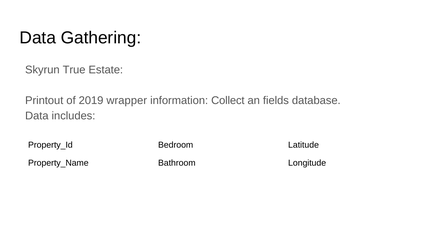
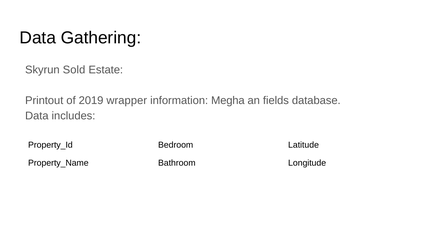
True: True -> Sold (74, 70)
Collect: Collect -> Megha (228, 100)
